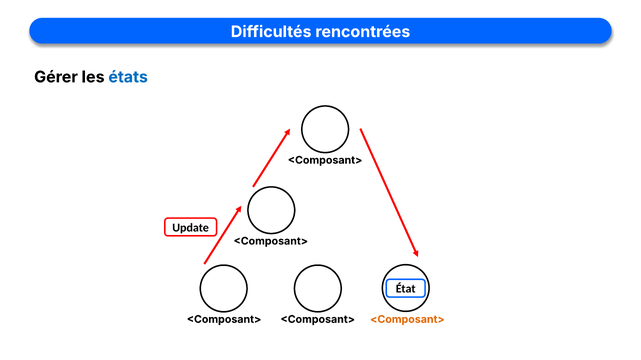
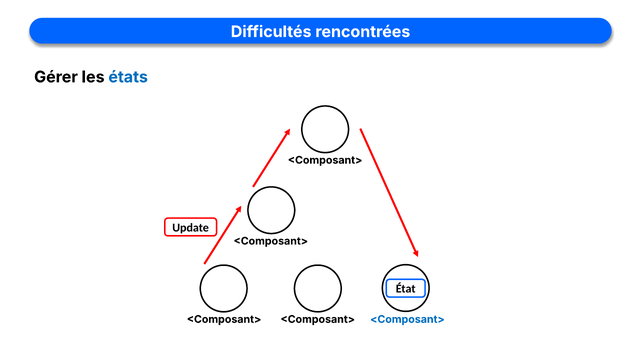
<Composant> colour: orange -> blue (407, 320)
